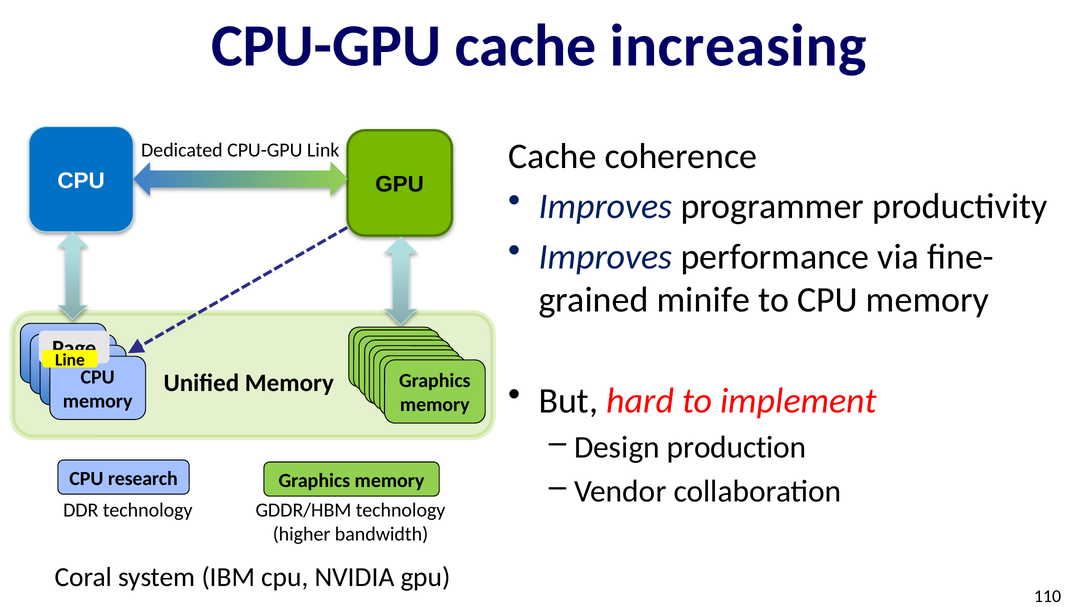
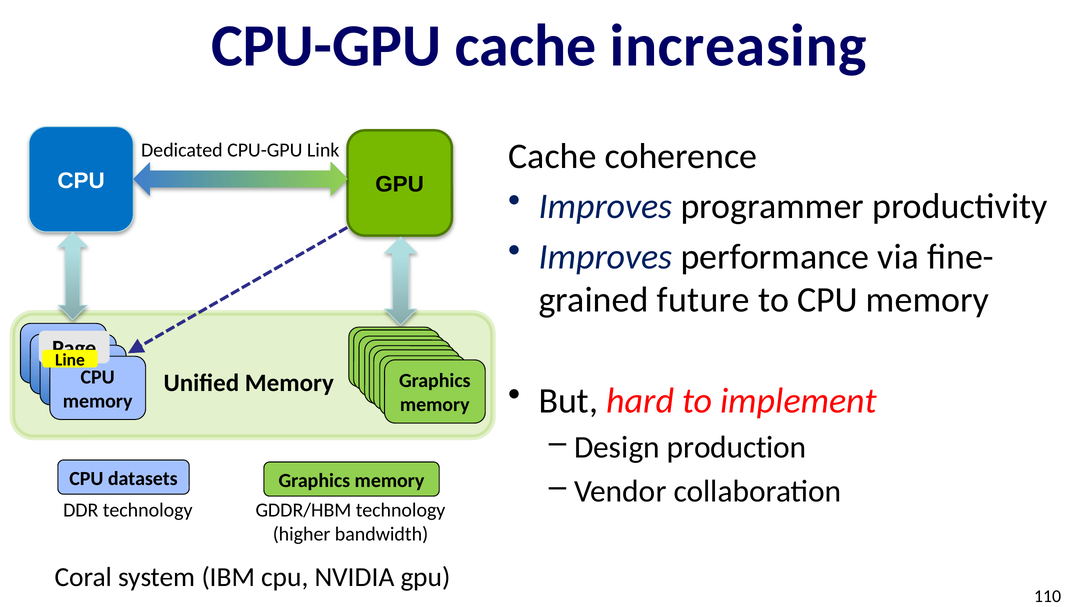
minife: minife -> future (703, 300)
research: research -> datasets (143, 478)
